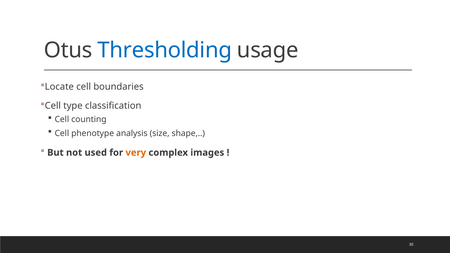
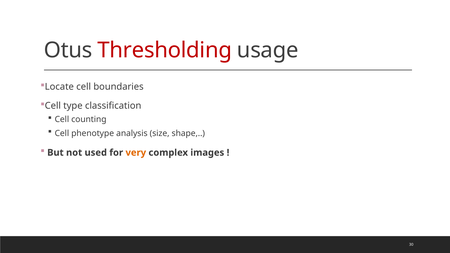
Thresholding colour: blue -> red (165, 50)
